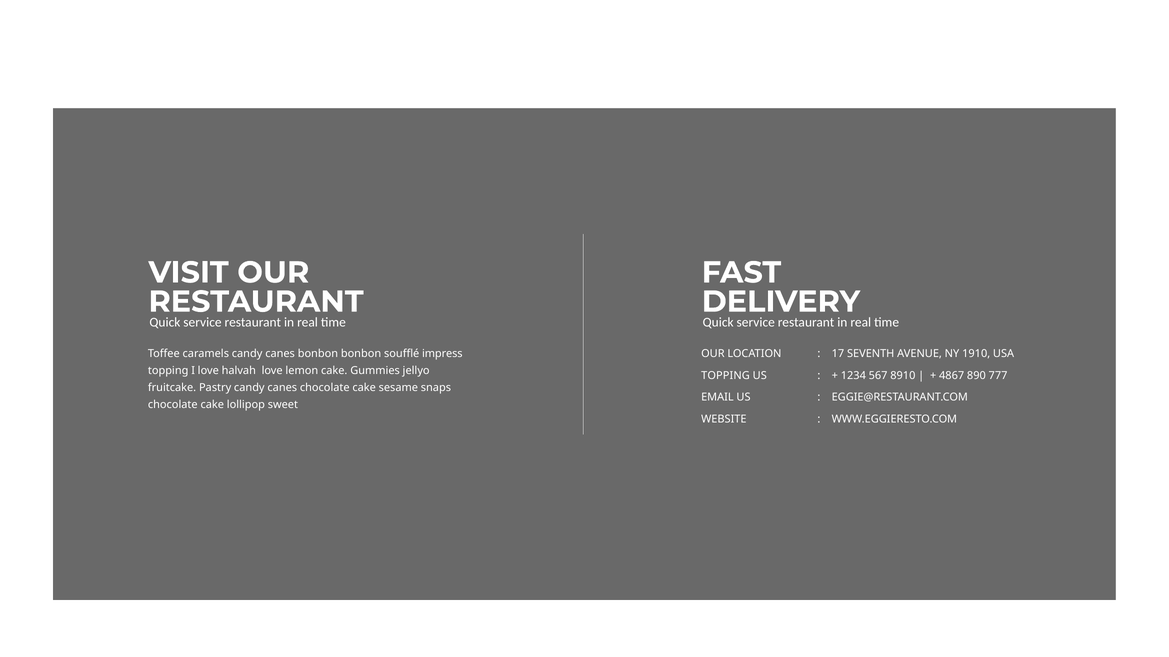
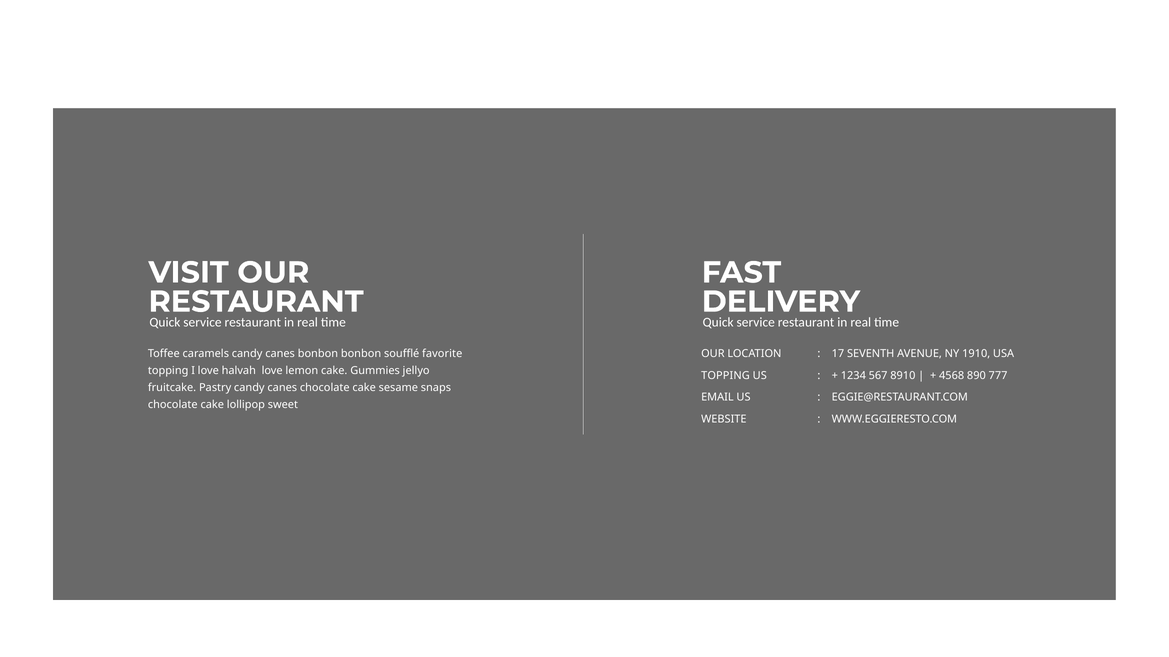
impress: impress -> favorite (442, 354)
4867: 4867 -> 4568 (952, 376)
